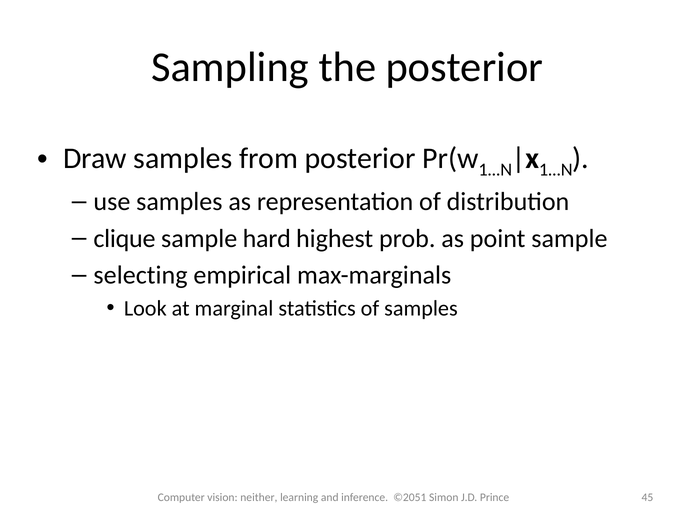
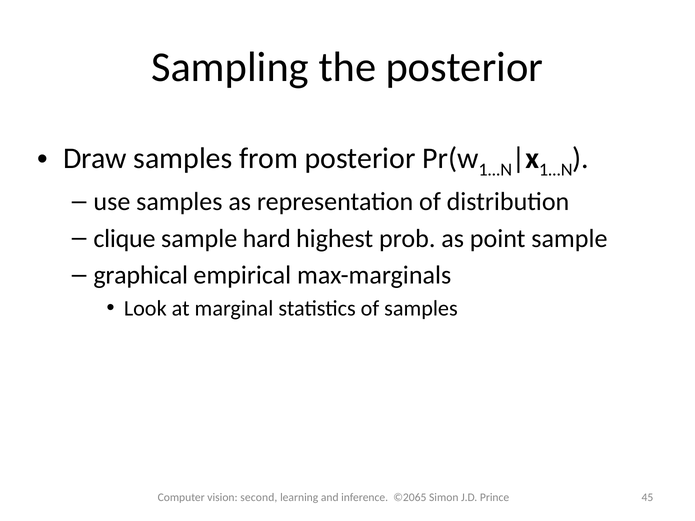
selecting: selecting -> graphical (141, 275)
neither: neither -> second (259, 498)
©2051: ©2051 -> ©2065 (410, 498)
